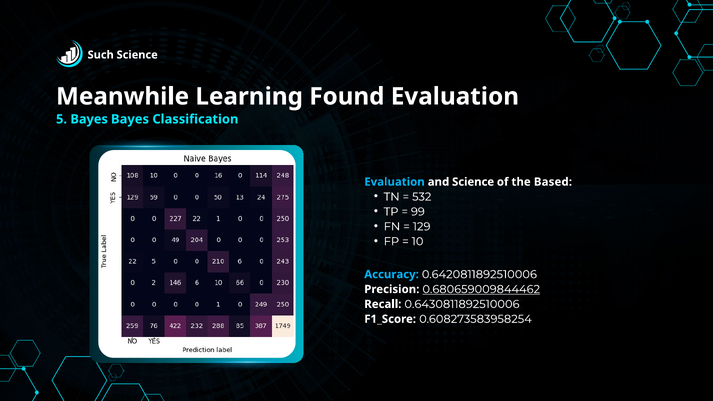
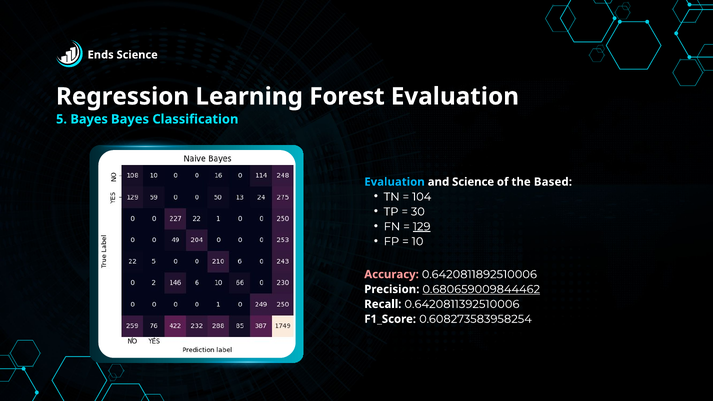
Such: Such -> Ends (101, 55)
Meanwhile: Meanwhile -> Regression (123, 97)
Found: Found -> Forest (347, 97)
532: 532 -> 104 (422, 197)
99: 99 -> 30 (418, 212)
129 underline: none -> present (422, 227)
Accuracy colour: light blue -> pink (392, 274)
0.6430811892510006: 0.6430811892510006 -> 0.6420811392510006 (462, 304)
